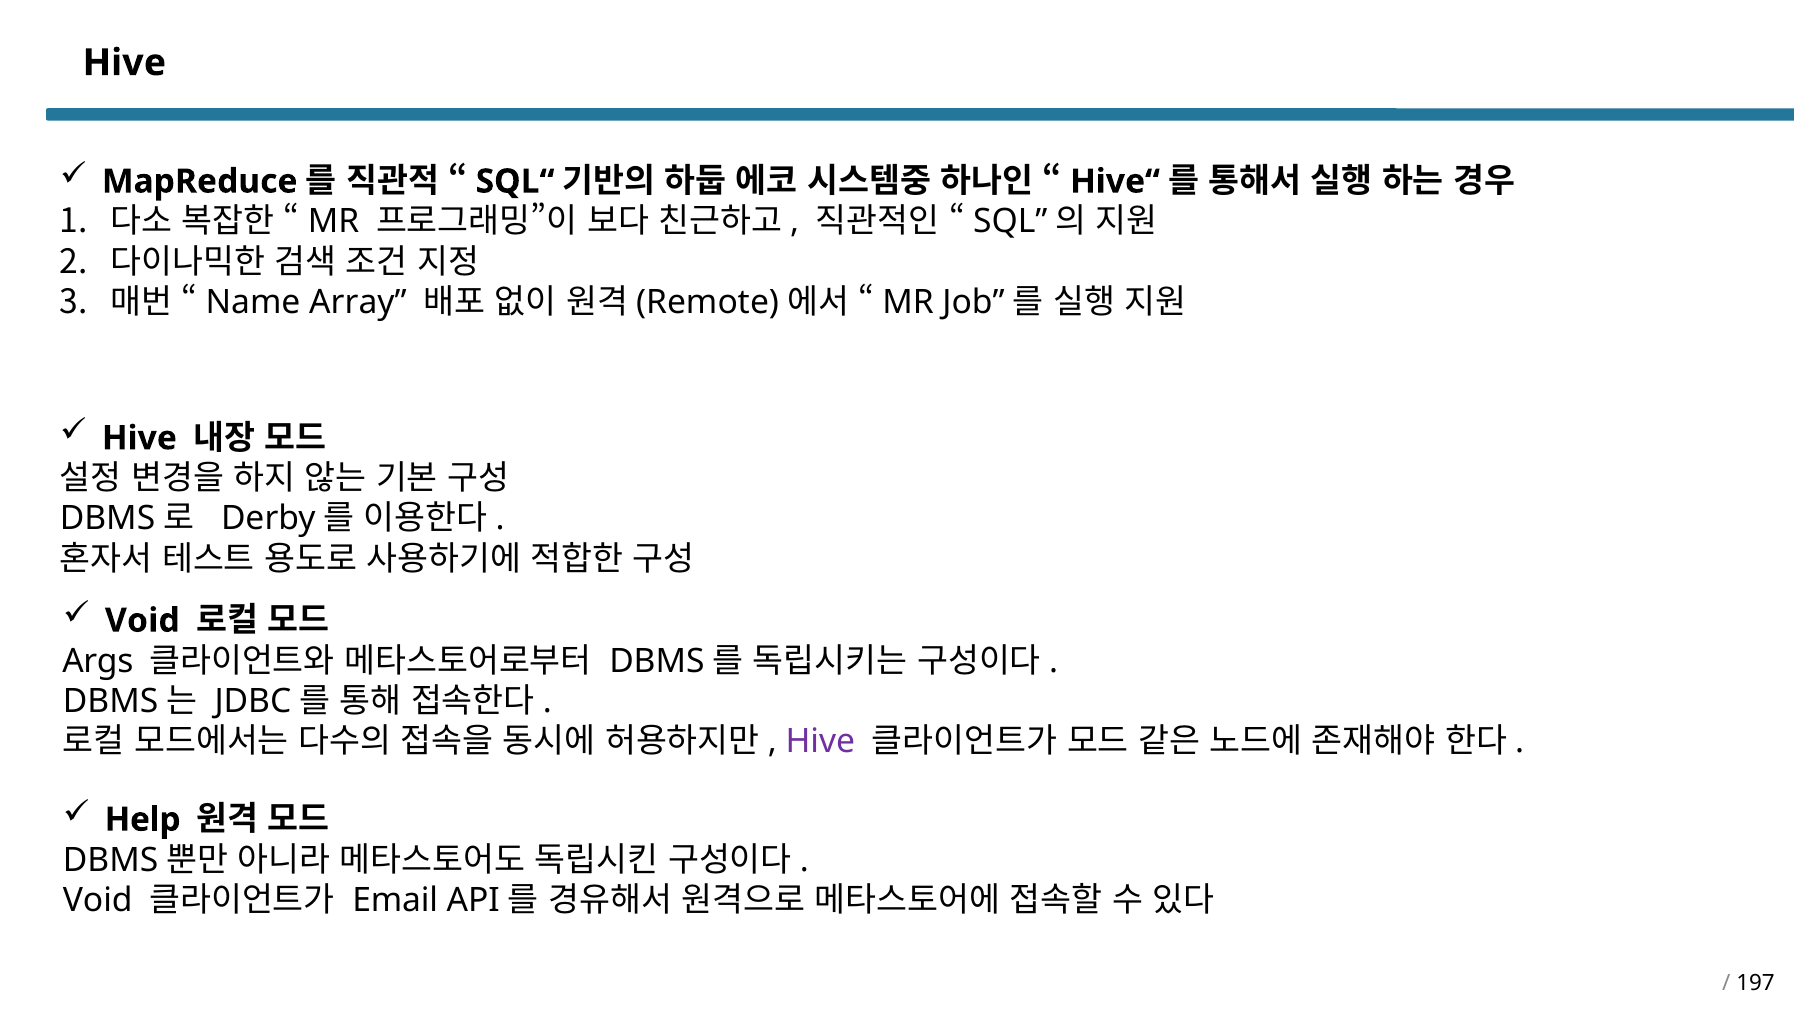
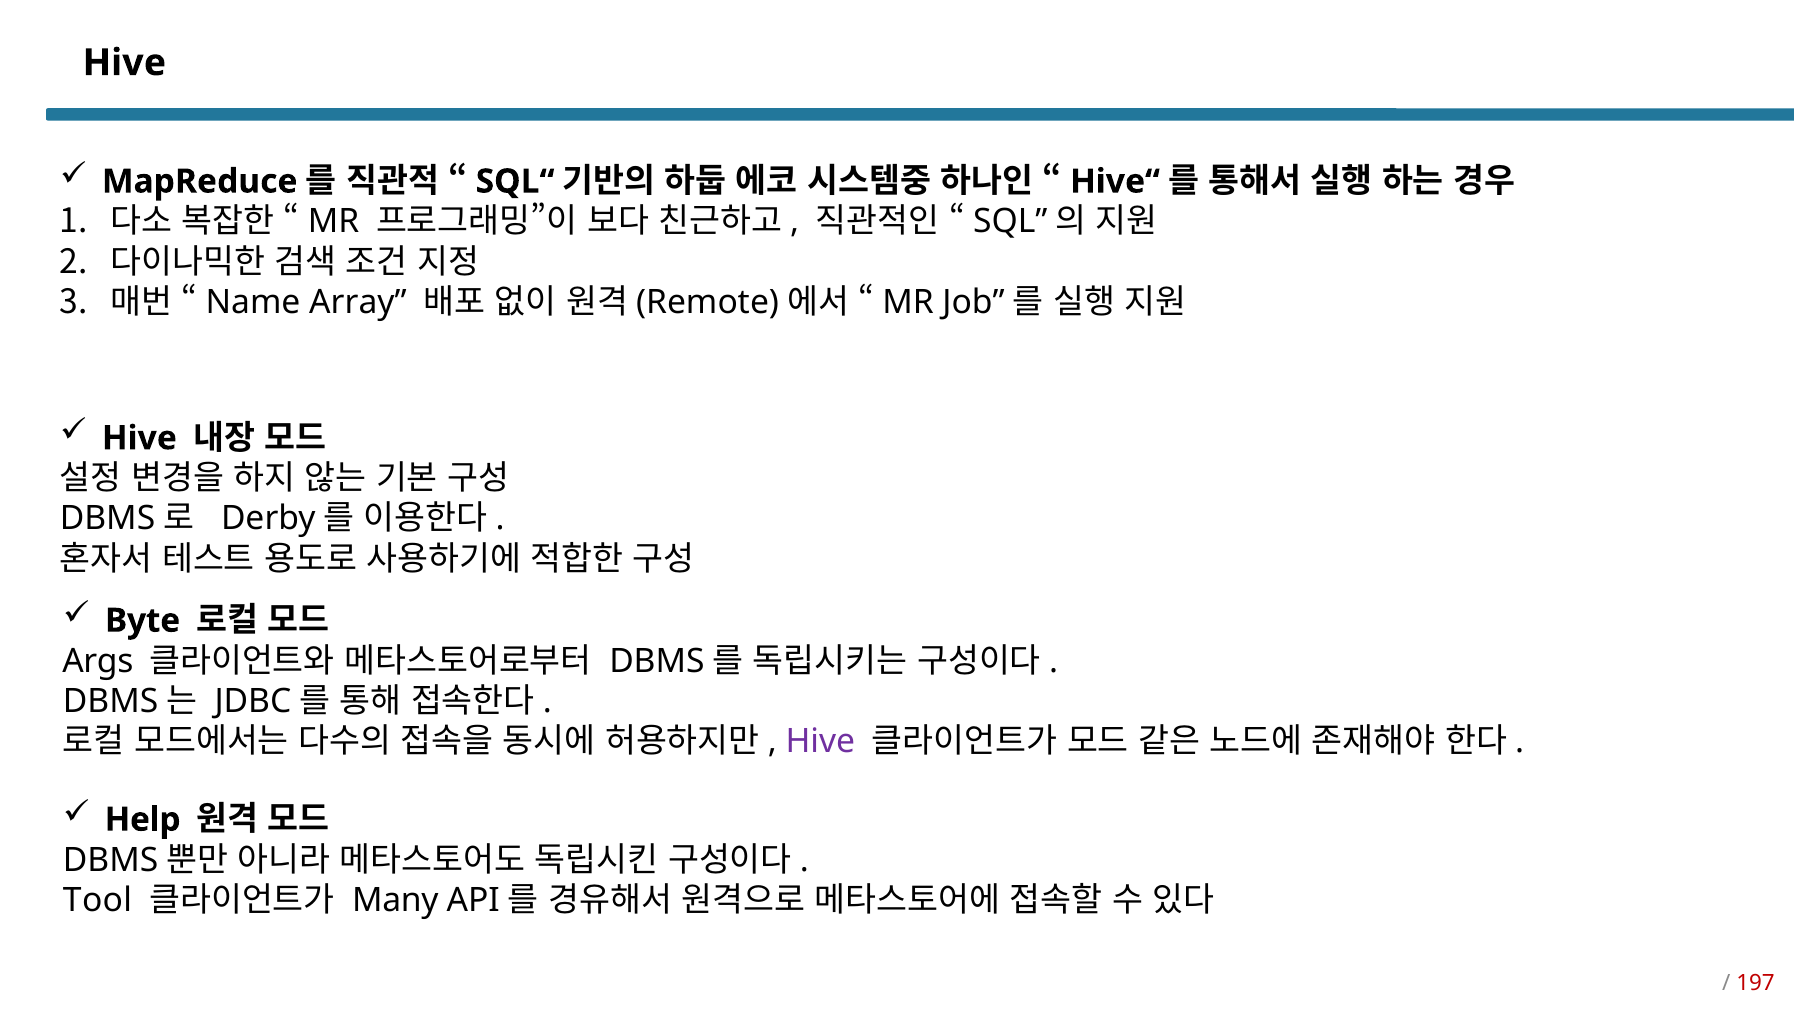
Void: Void -> Byte (143, 621)
Void: Void -> Tool (98, 900)
Email: Email -> Many (395, 900)
197 colour: black -> red (1756, 983)
